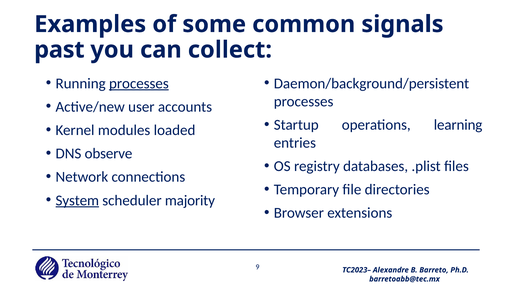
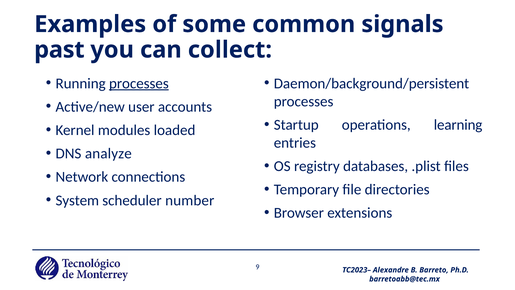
observe: observe -> analyze (108, 153)
System underline: present -> none (77, 200)
majority: majority -> number (190, 200)
